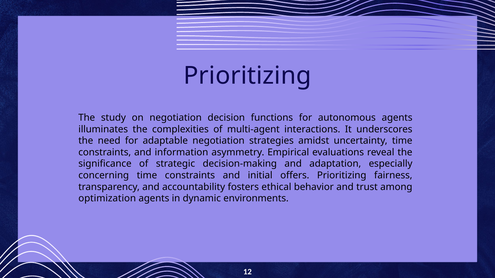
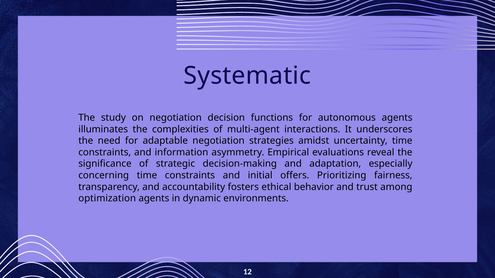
Prioritizing: Prioritizing -> Systematic (247, 76)
